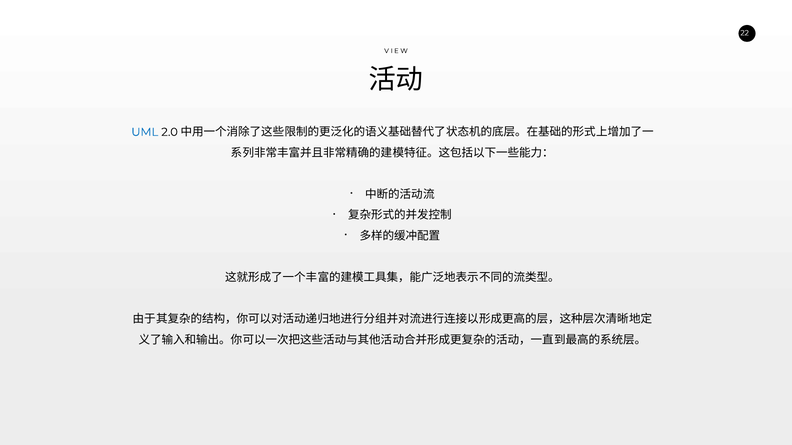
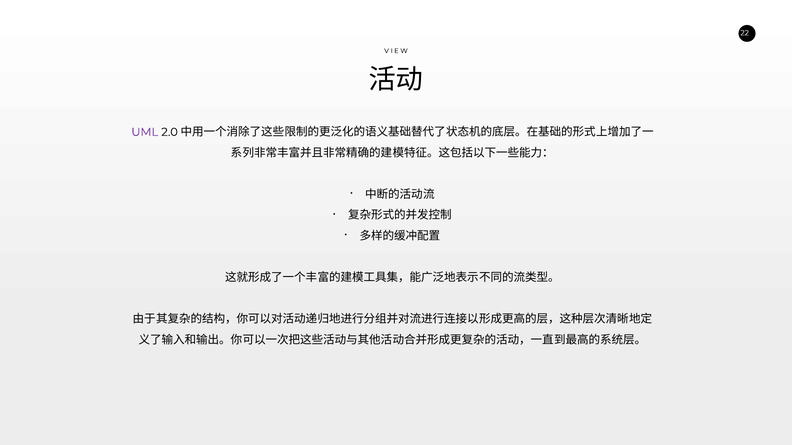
UML colour: blue -> purple (145, 132)
